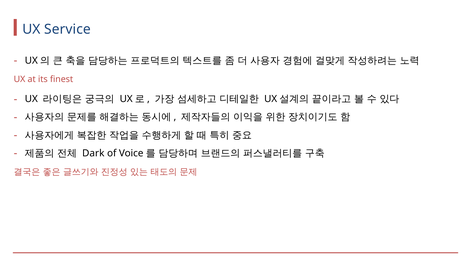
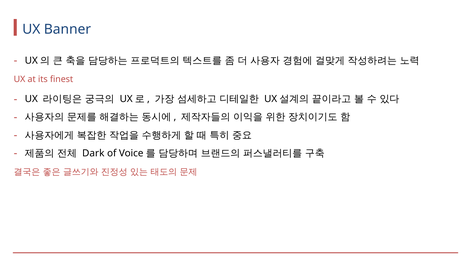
Service: Service -> Banner (67, 29)
